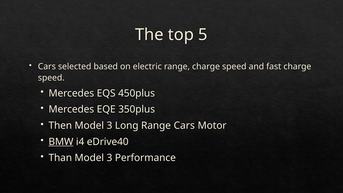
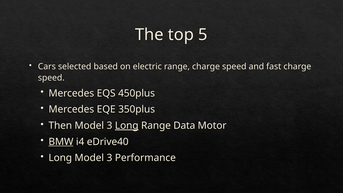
Long underline: none -> present (127, 126)
Range Cars: Cars -> Data (184, 126)
Than: Than -> Long (60, 158)
